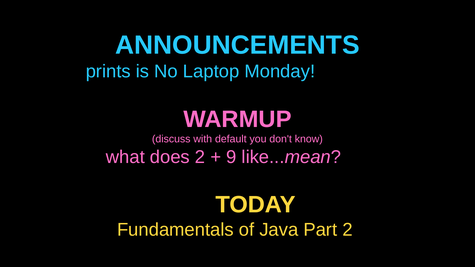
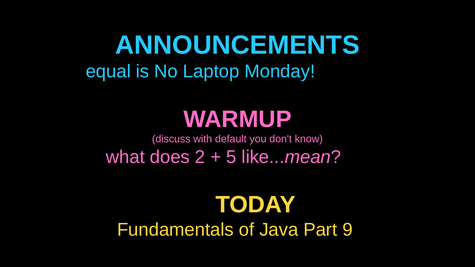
prints: prints -> equal (108, 72)
9: 9 -> 5 (231, 157)
Part 2: 2 -> 9 (347, 230)
